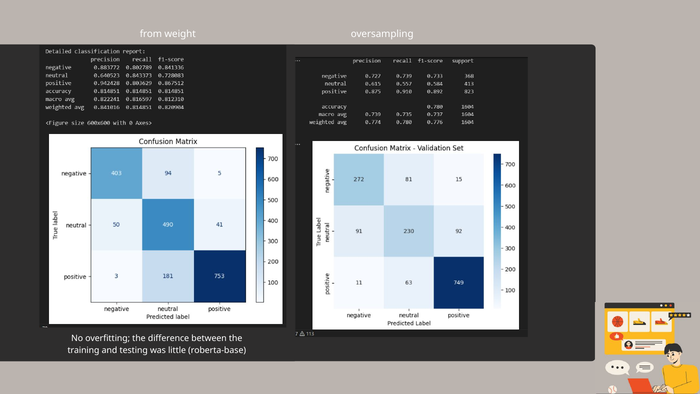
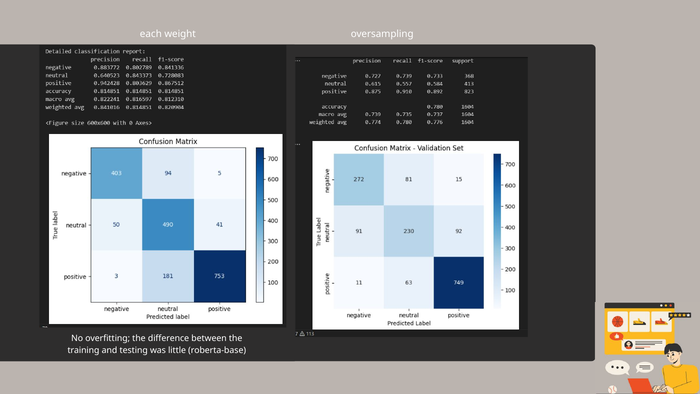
from: from -> each (151, 34)
